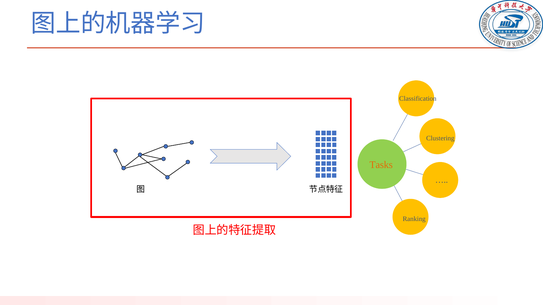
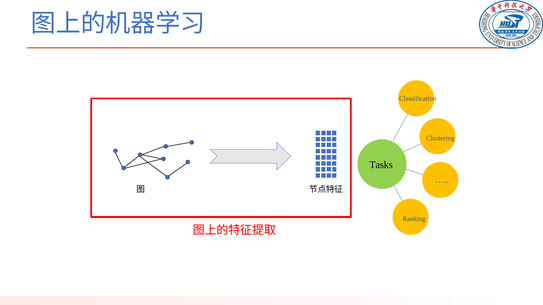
Tasks colour: orange -> black (381, 165)
